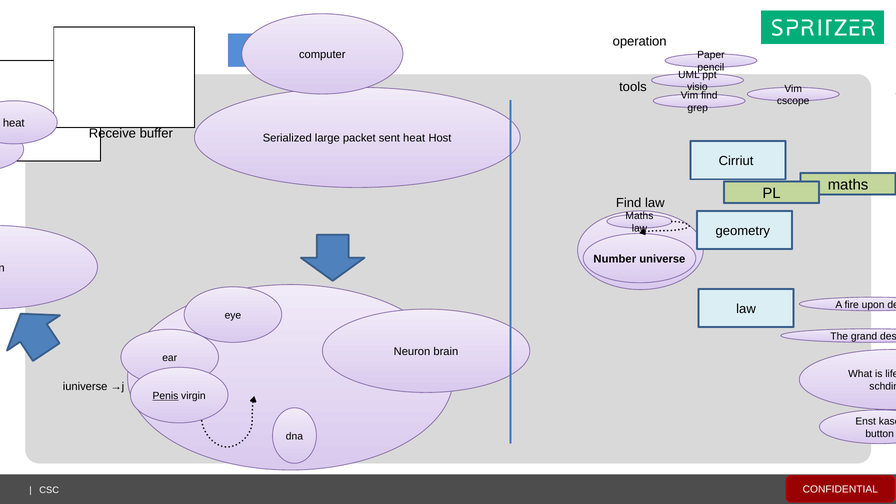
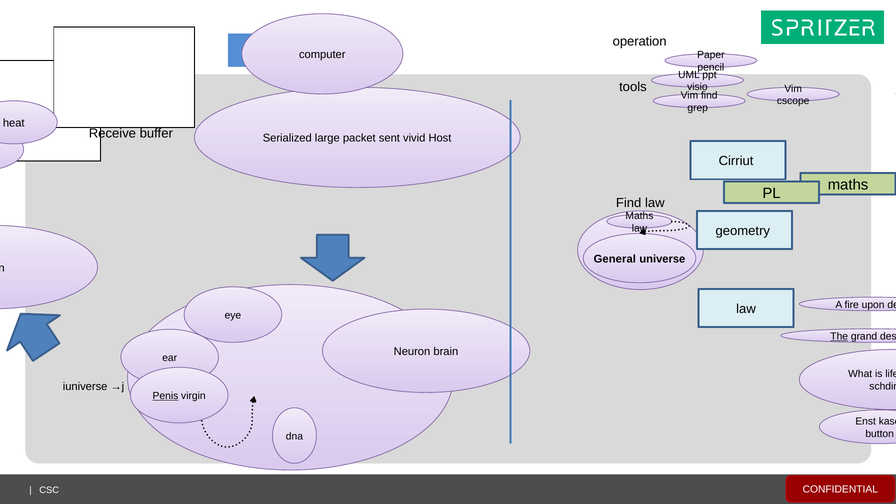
sent heat: heat -> vivid (414, 138)
Number: Number -> General (615, 259)
The underline: none -> present (839, 336)
